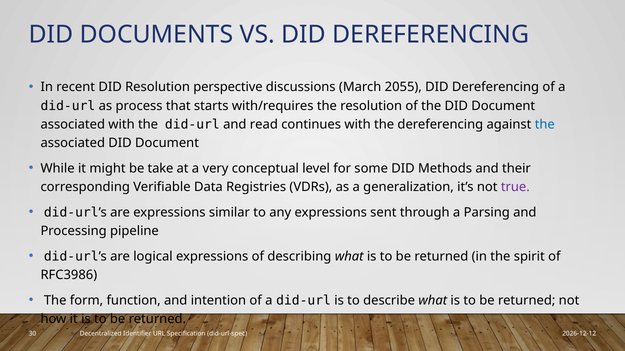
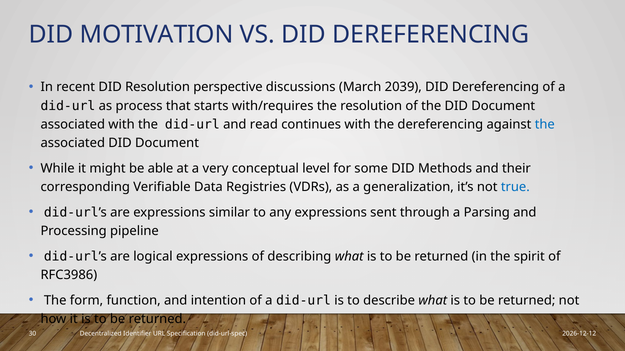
DOCUMENTS: DOCUMENTS -> MOTIVATION (157, 35)
2055: 2055 -> 2039 (403, 87)
take: take -> able (161, 169)
true colour: purple -> blue (515, 187)
